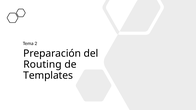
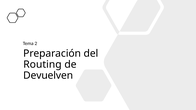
Templates: Templates -> Devuelven (48, 76)
